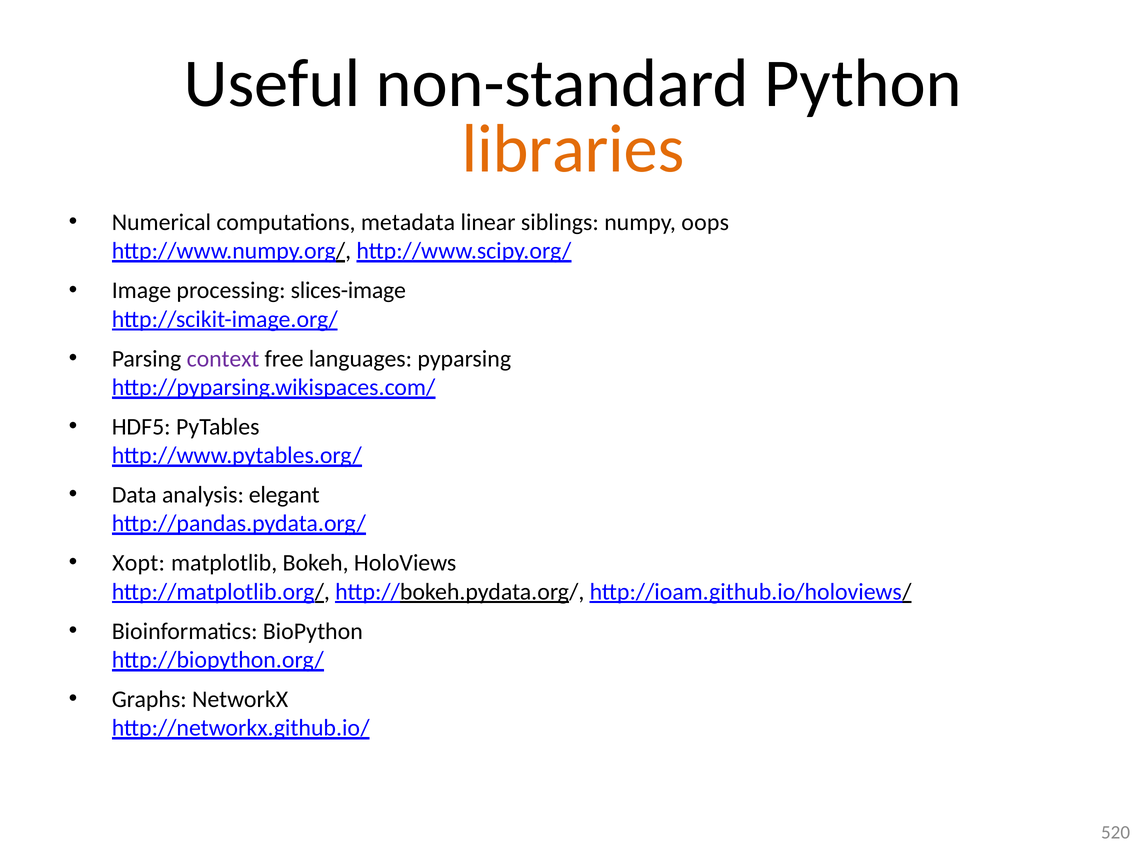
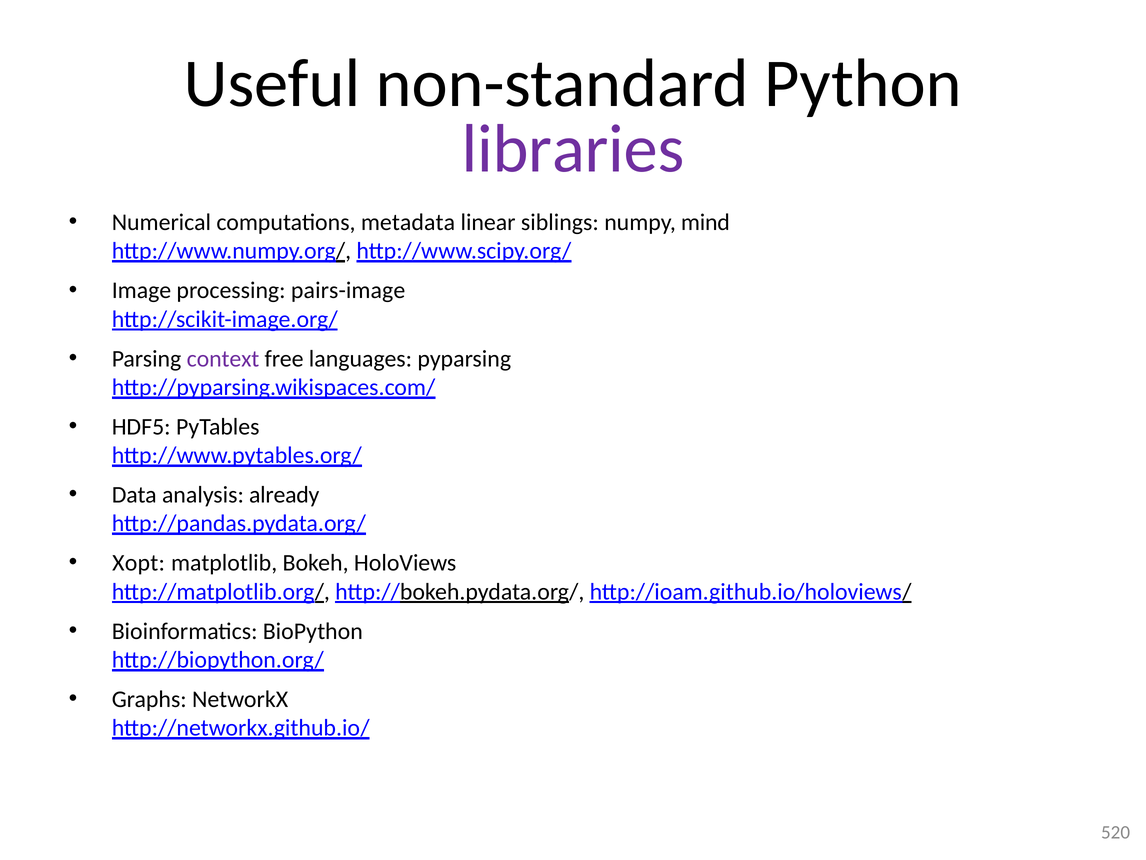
libraries colour: orange -> purple (573, 149)
oops: oops -> mind (705, 222)
slices-image: slices-image -> pairs-image (348, 290)
elegant: elegant -> already (284, 495)
